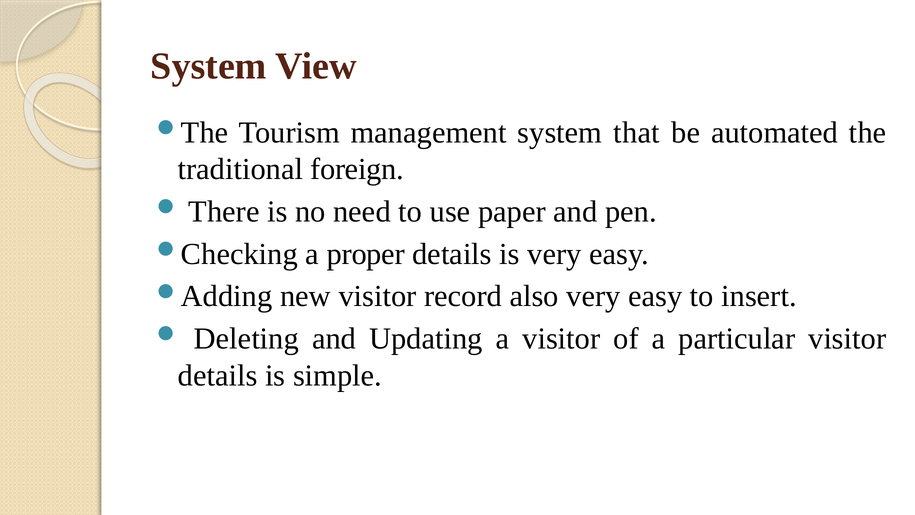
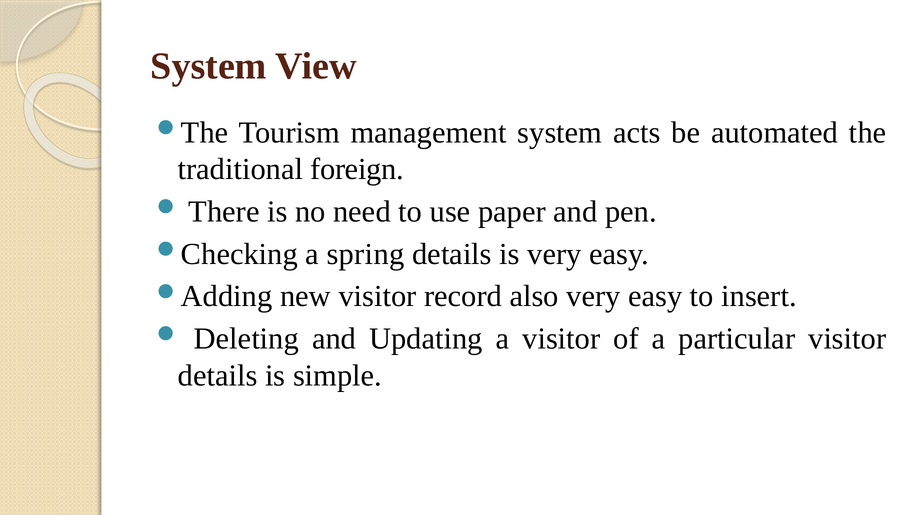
that: that -> acts (637, 133)
proper: proper -> spring (365, 254)
